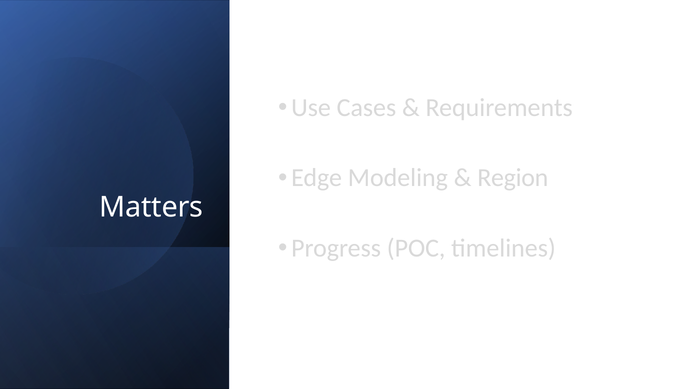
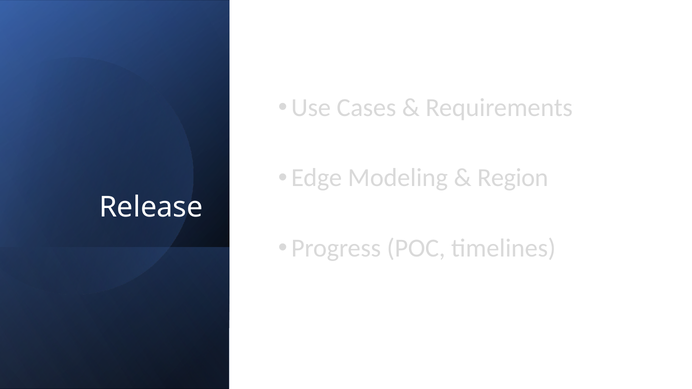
Matters: Matters -> Release (151, 207)
